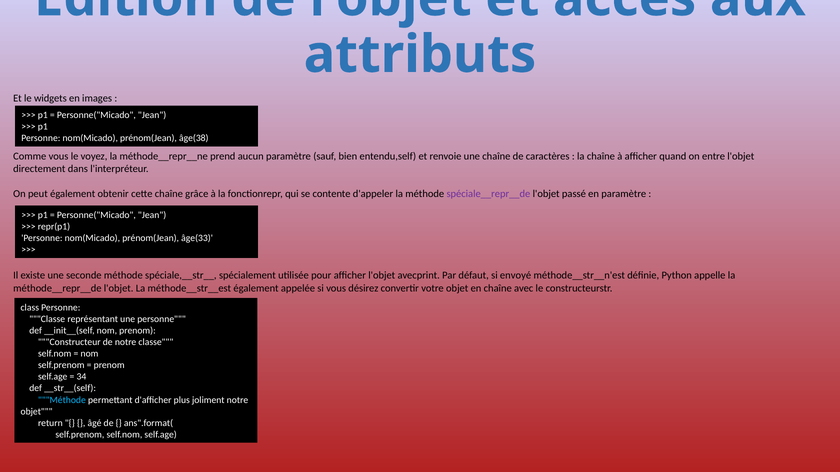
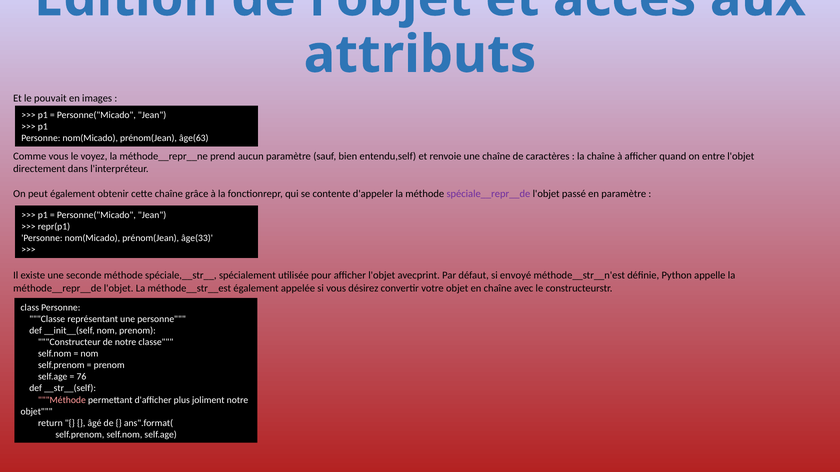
widgets: widgets -> pouvait (50, 98)
âge(38: âge(38 -> âge(63 (194, 138)
34: 34 -> 76 (81, 377)
Méthode colour: light blue -> pink (62, 400)
